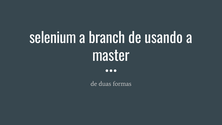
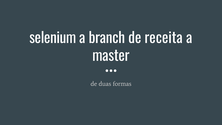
usando: usando -> receita (164, 38)
